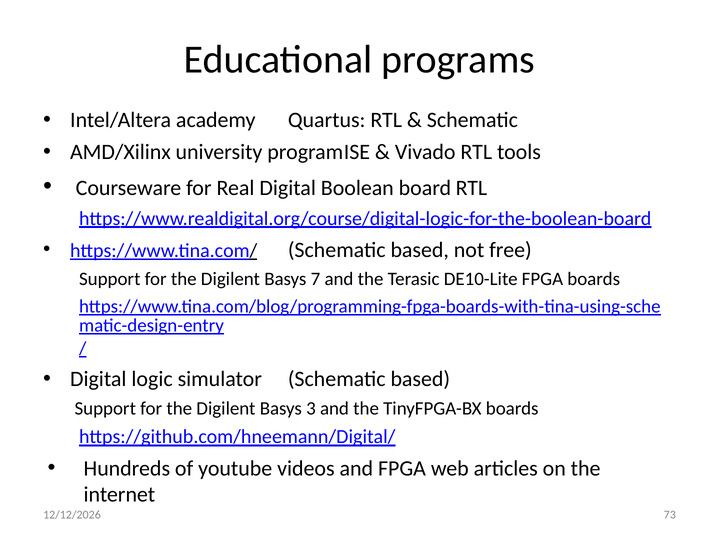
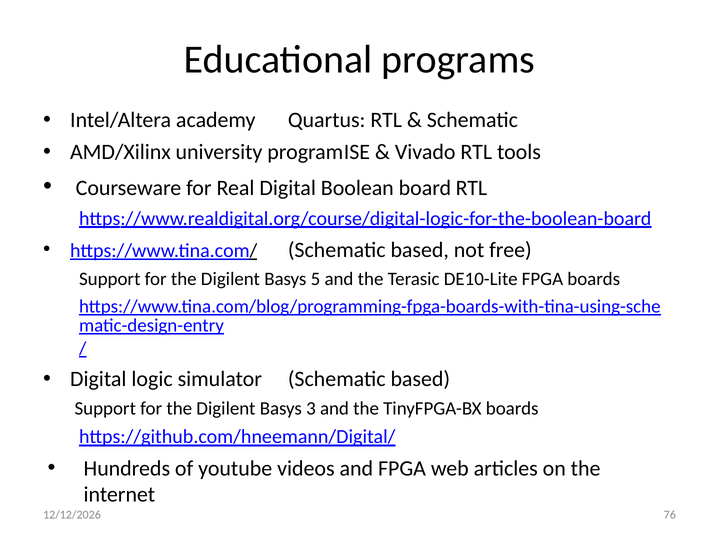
7: 7 -> 5 (315, 279)
73: 73 -> 76 (670, 515)
